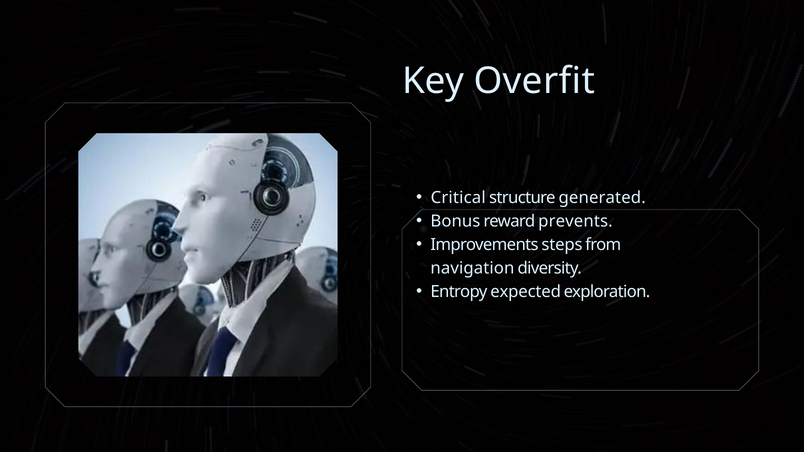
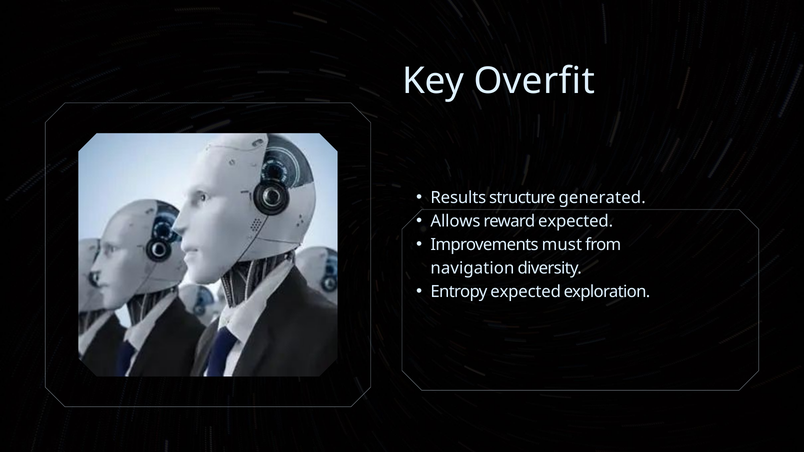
Critical: Critical -> Results (458, 198)
Bonus: Bonus -> Allows (455, 221)
reward prevents: prevents -> expected (576, 221)
steps: steps -> must (562, 245)
